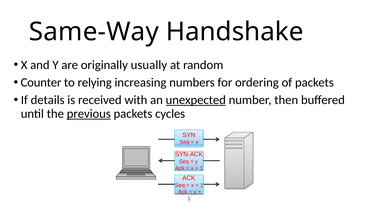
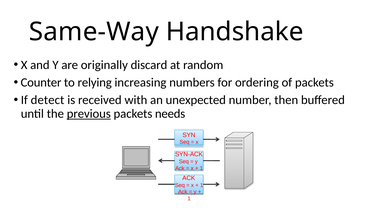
usually: usually -> discard (149, 65)
details: details -> detect (48, 100)
unexpected underline: present -> none (196, 100)
cycles: cycles -> needs (170, 114)
